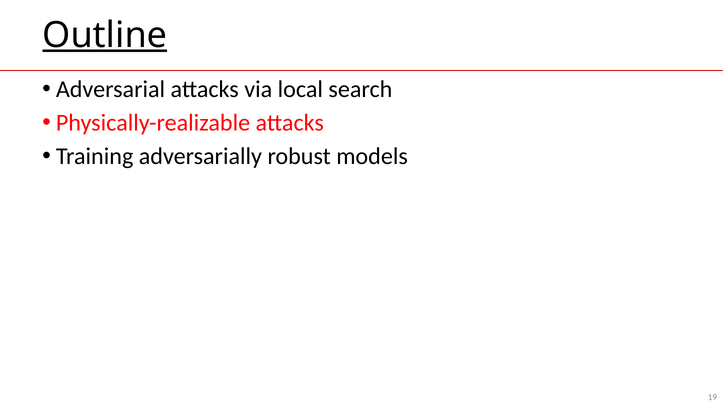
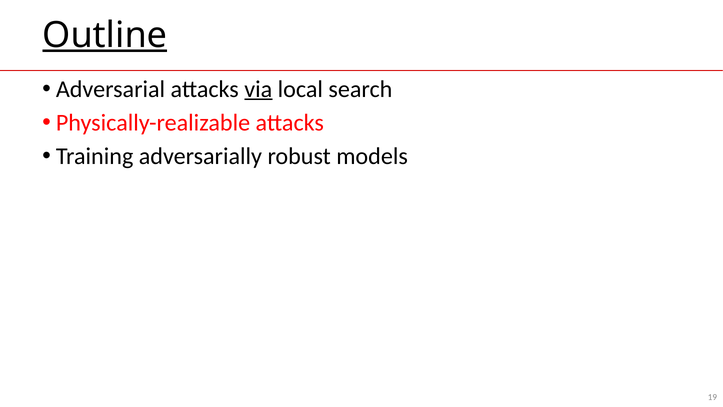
via underline: none -> present (258, 89)
